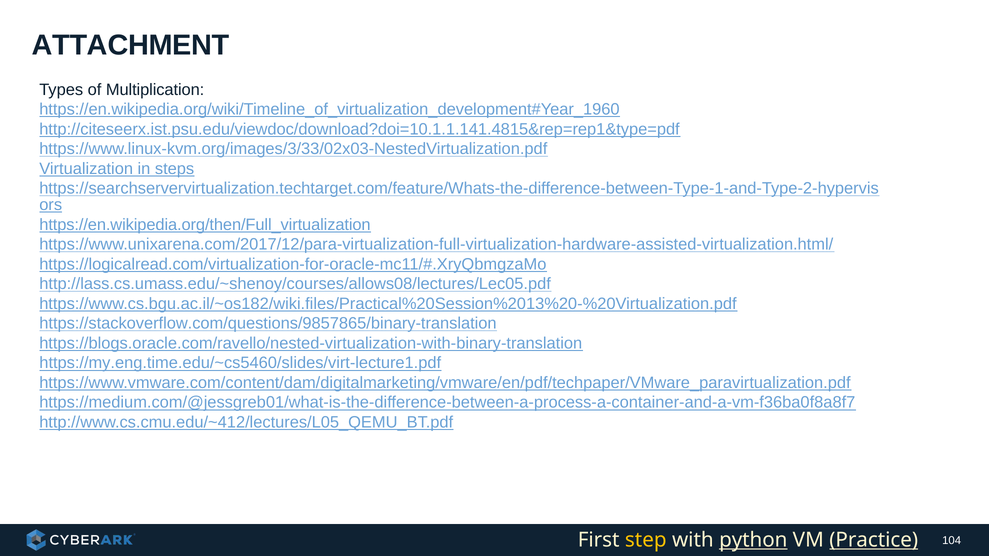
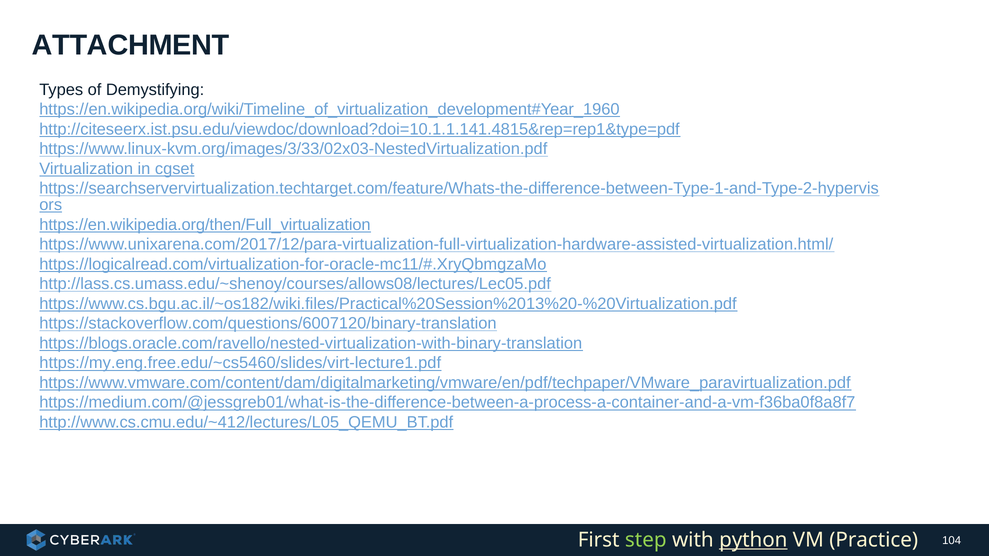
Multiplication: Multiplication -> Demystifying (155, 90)
steps: steps -> cgset (175, 169)
https://stackoverflow.com/questions/9857865/binary-translation: https://stackoverflow.com/questions/9857865/binary-translation -> https://stackoverflow.com/questions/6007120/binary-translation (268, 324)
https://my.eng.time.edu/~cs5460/slides/virt-lecture1.pdf: https://my.eng.time.edu/~cs5460/slides/virt-lecture1.pdf -> https://my.eng.free.edu/~cs5460/slides/virt-lecture1.pdf (240, 363)
step colour: yellow -> light green (646, 540)
Practice underline: present -> none (874, 540)
